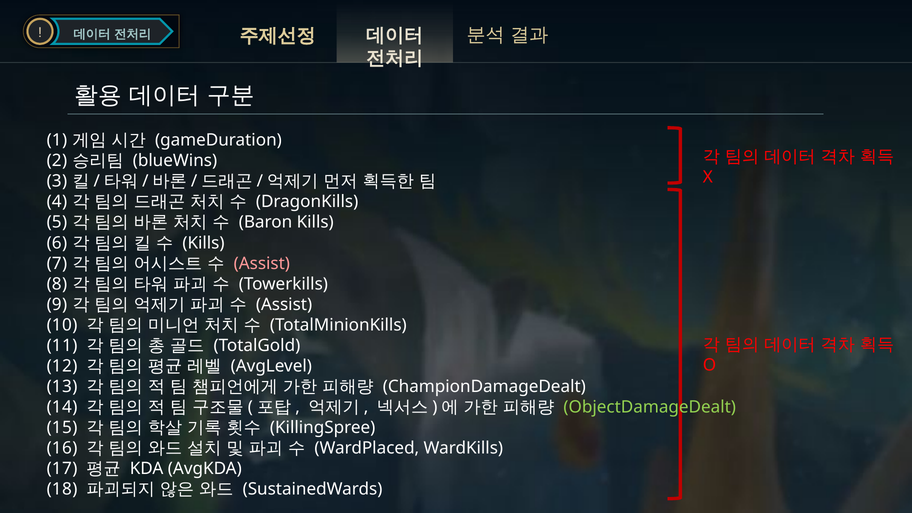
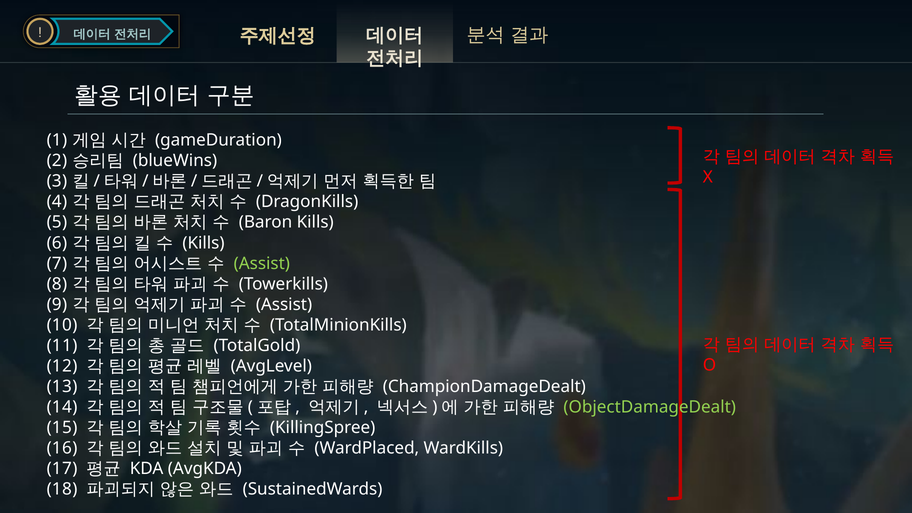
Assist colour: pink -> light green (262, 263)
